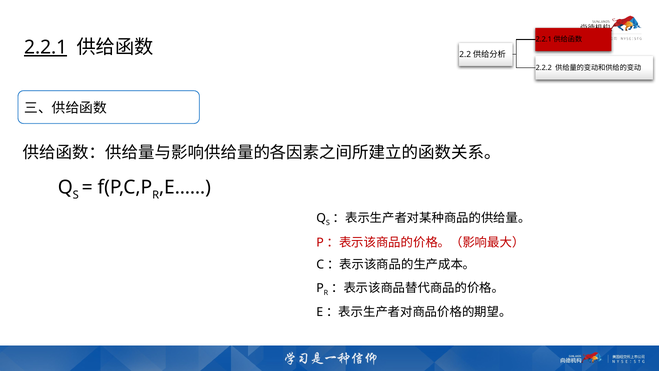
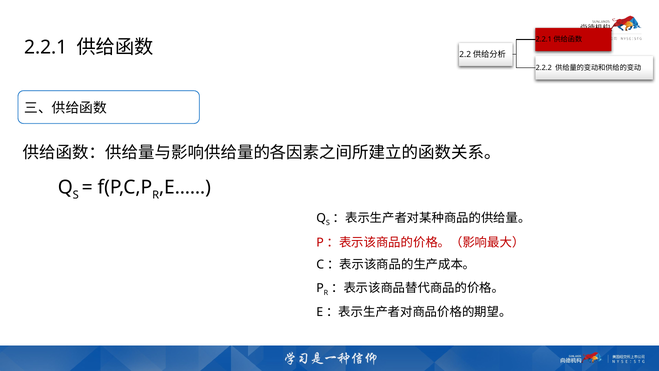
2.2.1 underline: present -> none (46, 47)
